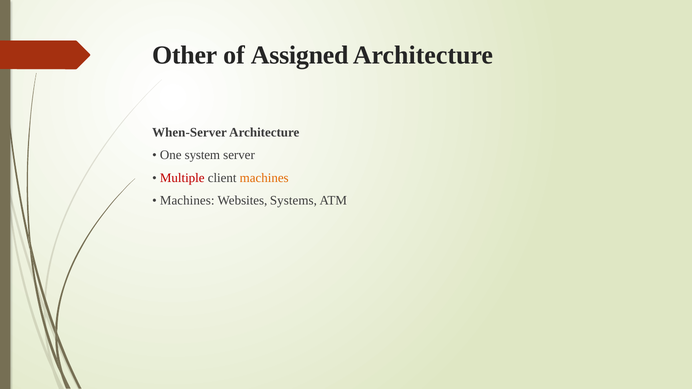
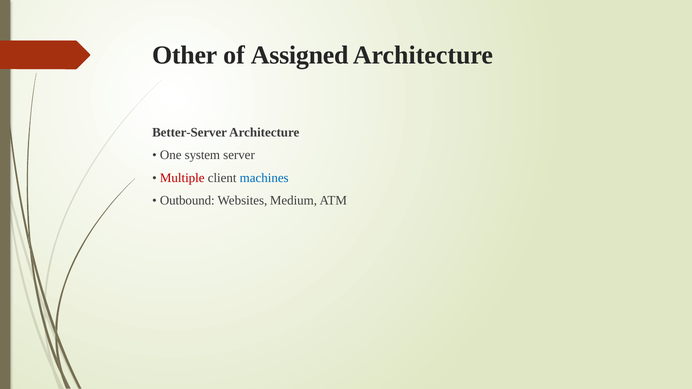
When-Server: When-Server -> Better-Server (190, 132)
machines colour: orange -> blue (264, 178)
Machines: Machines -> Outbound (187, 201)
Systems: Systems -> Medium (293, 201)
